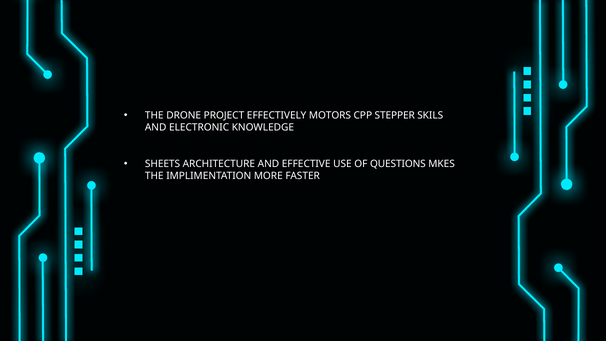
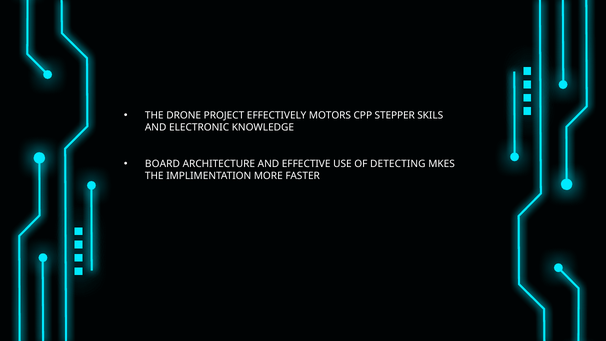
SHEETS: SHEETS -> BOARD (162, 164)
QUESTIONS: QUESTIONS -> DETECTING (398, 164)
